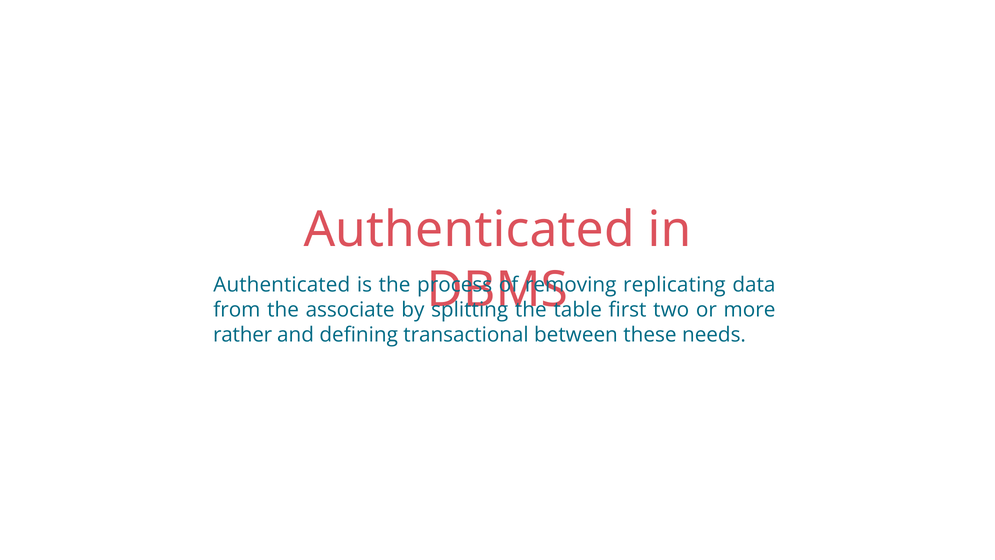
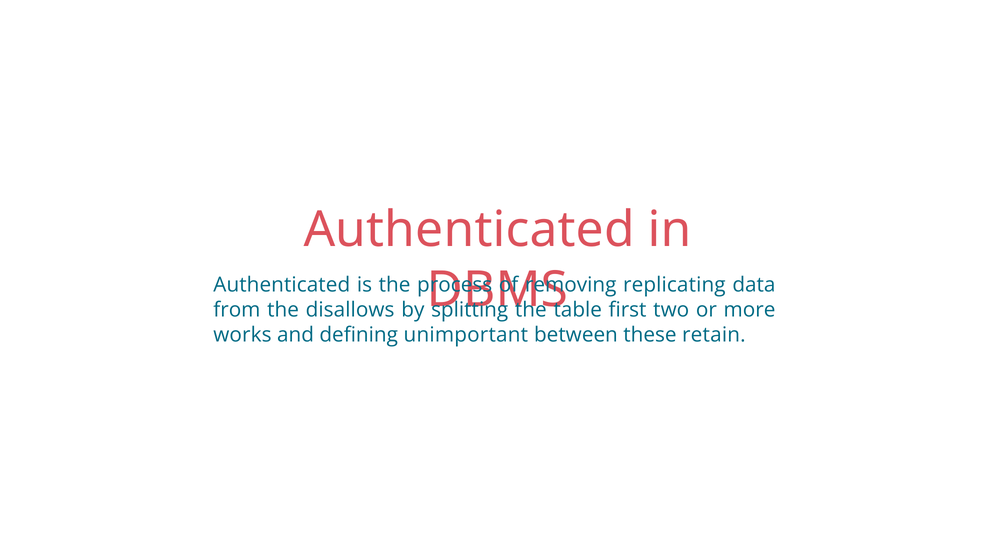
associate: associate -> disallows (350, 310)
rather: rather -> works (242, 335)
transactional: transactional -> unimportant (466, 335)
needs: needs -> retain (714, 335)
